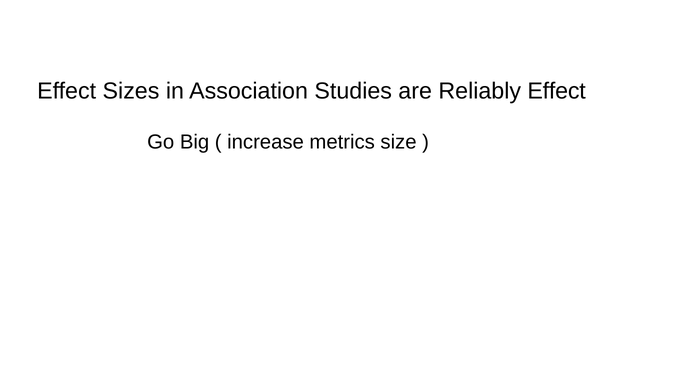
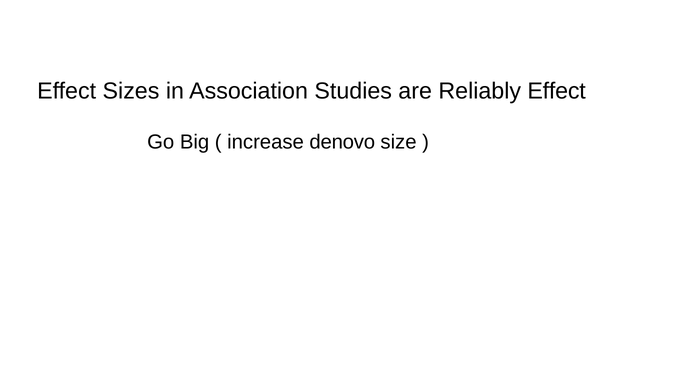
metrics: metrics -> denovo (342, 142)
